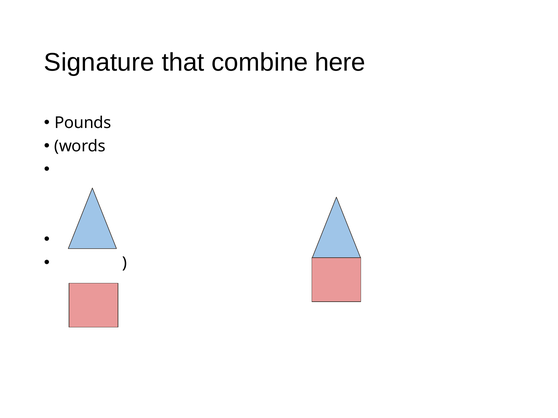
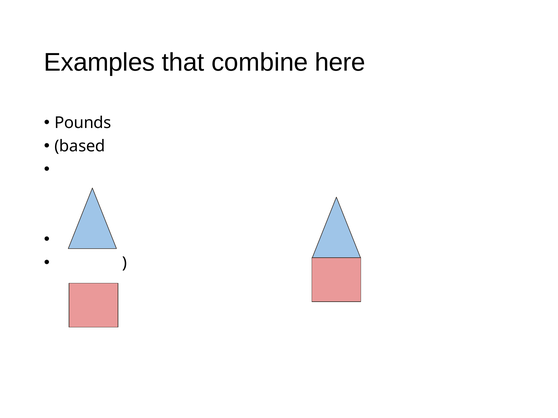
Signature: Signature -> Examples (99, 63)
words: words -> based (80, 146)
